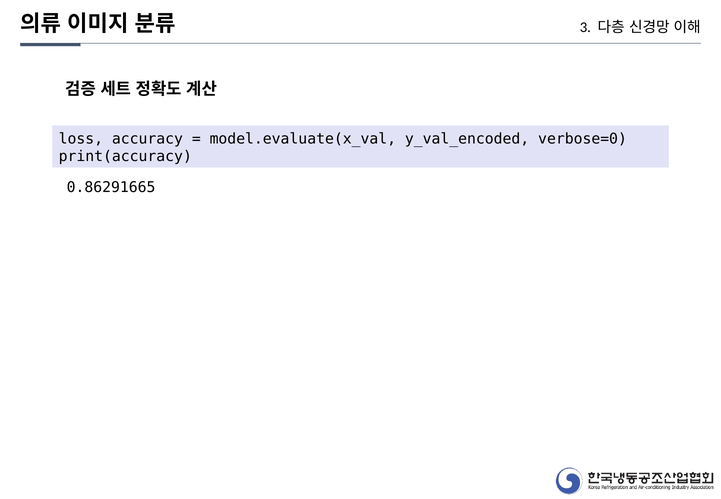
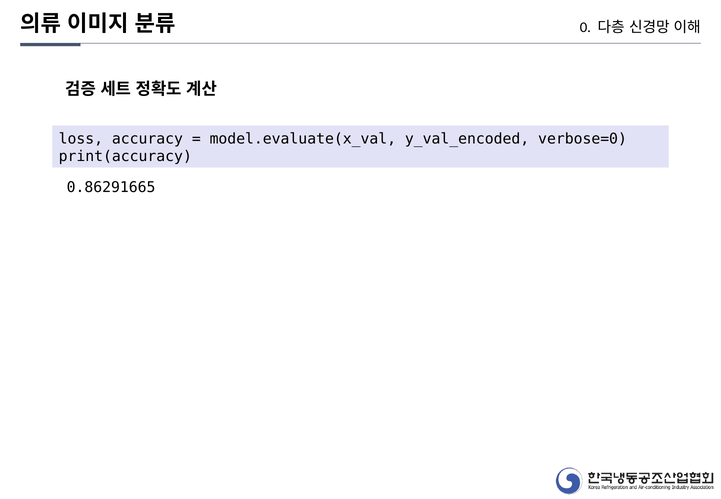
3: 3 -> 0 (585, 27)
